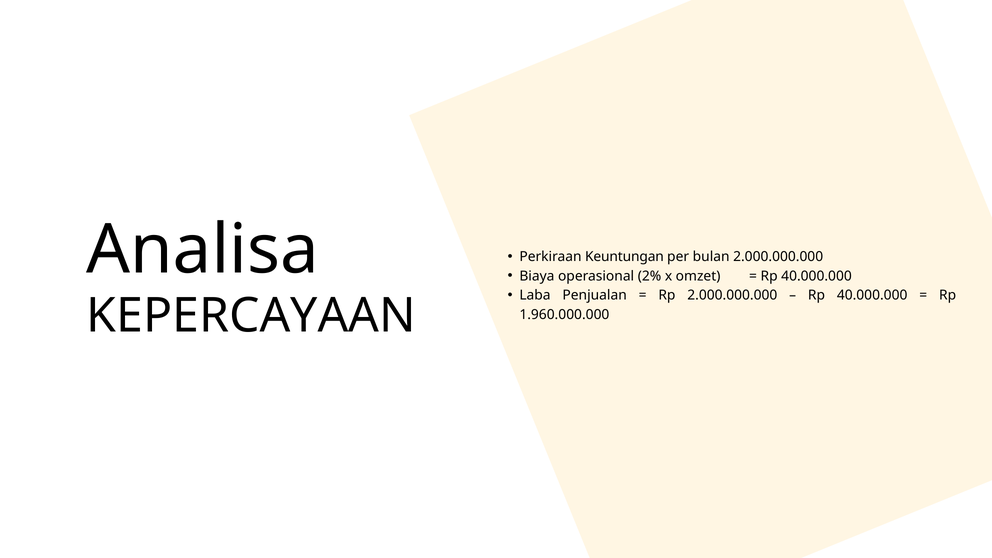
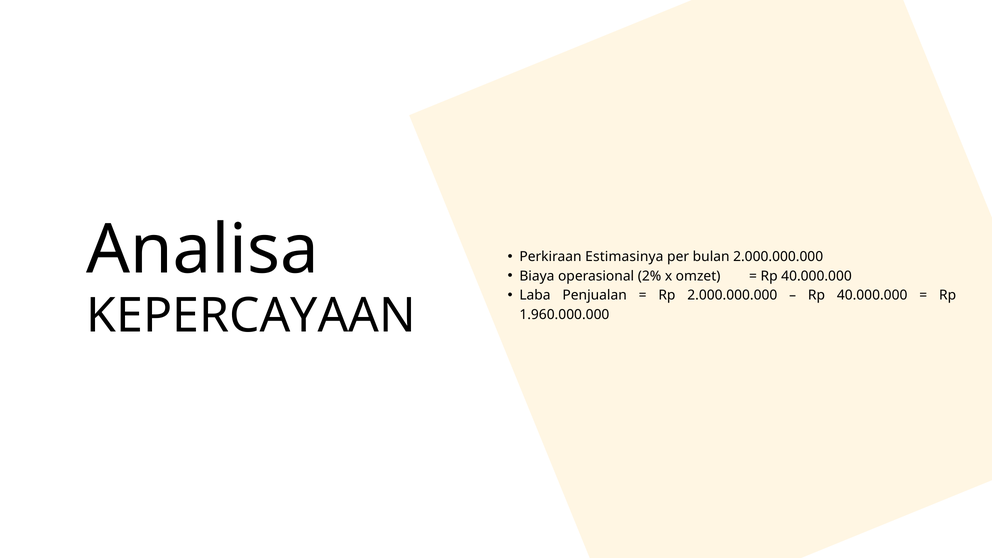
Keuntungan: Keuntungan -> Estimasinya (624, 257)
